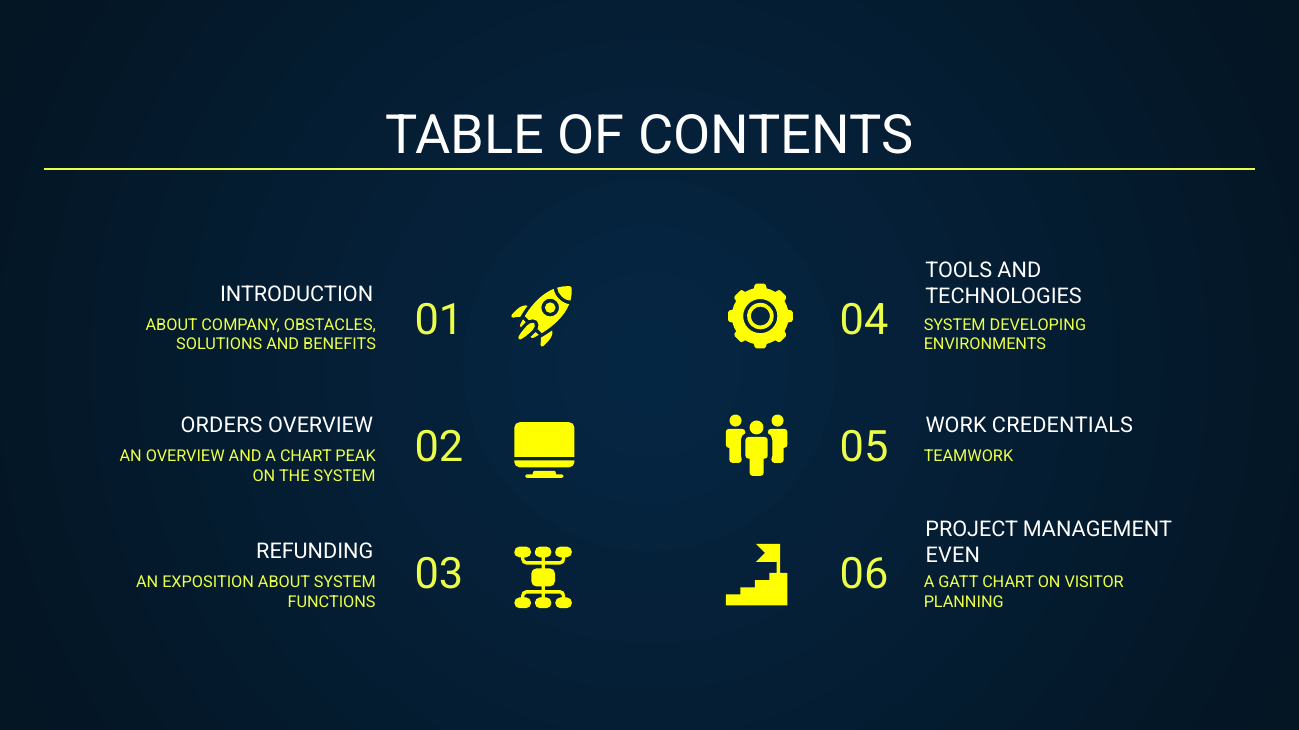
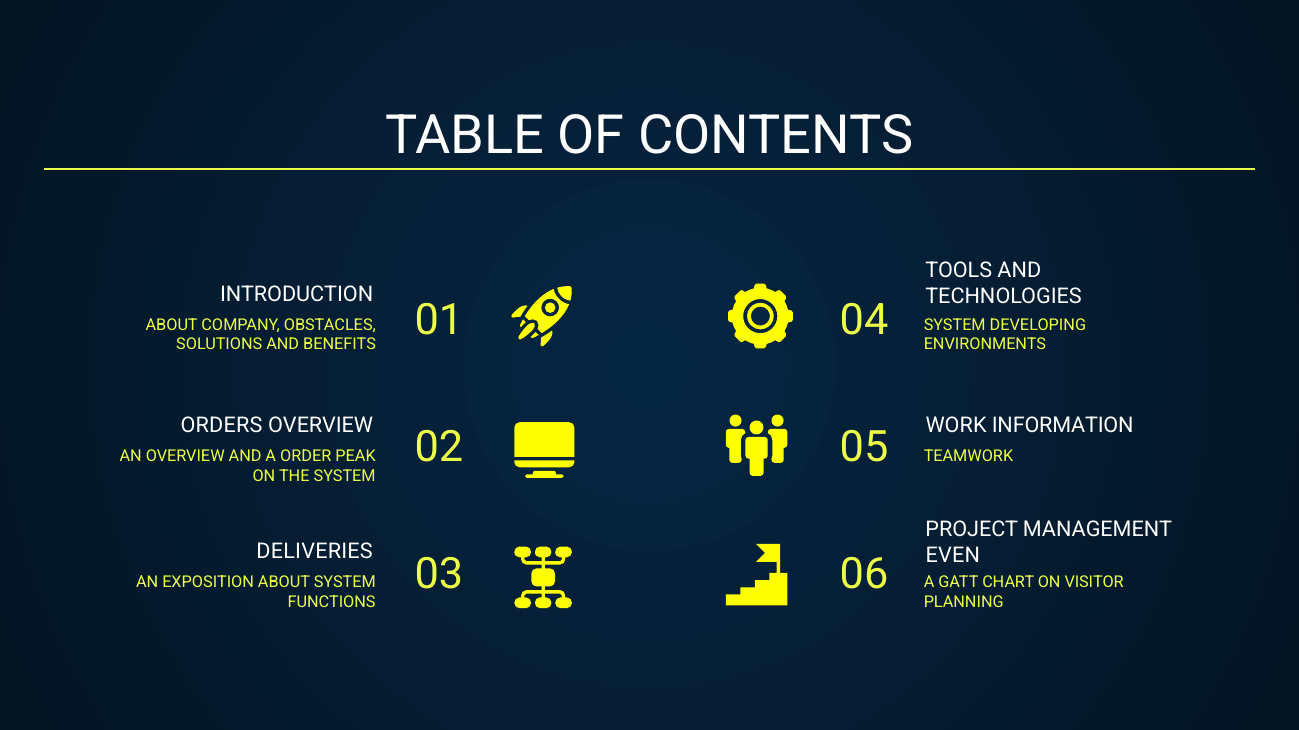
CREDENTIALS: CREDENTIALS -> INFORMATION (1063, 426)
A CHART: CHART -> ORDER (306, 457)
REFUNDING: REFUNDING -> DELIVERIES (315, 552)
